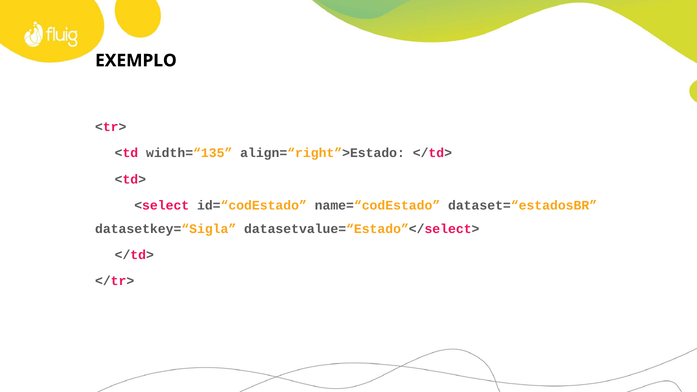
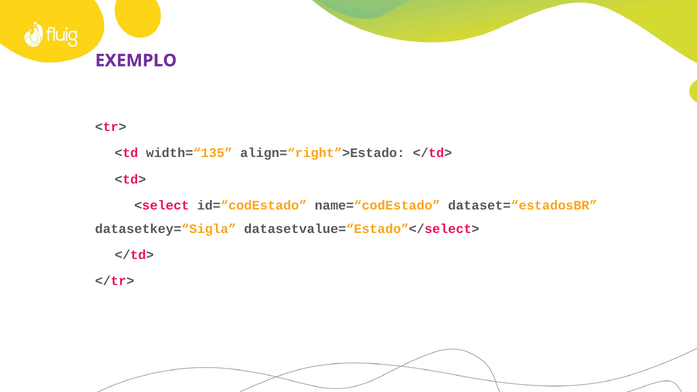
EXEMPLO colour: black -> purple (136, 61)
